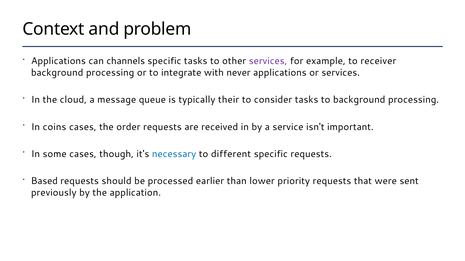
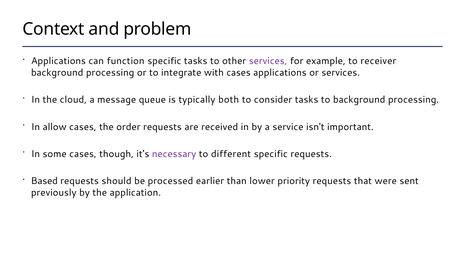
channels: channels -> function (126, 61)
with never: never -> cases (239, 73)
their: their -> both (229, 100)
coins: coins -> allow (55, 127)
necessary colour: blue -> purple (174, 154)
